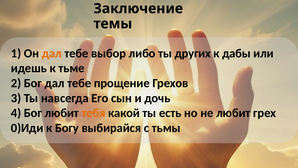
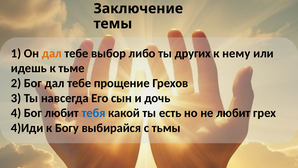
дабы: дабы -> нему (236, 53)
тебя colour: orange -> blue (94, 113)
0)Иди: 0)Иди -> 4)Иди (27, 128)
